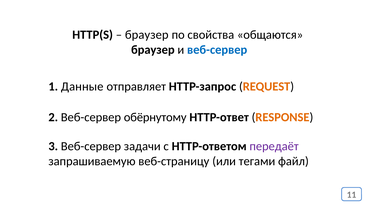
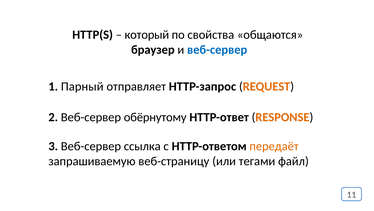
браузер: браузер -> который (147, 35)
Данные: Данные -> Парный (82, 86)
задачи: задачи -> ссылка (142, 146)
передаёт colour: purple -> orange (274, 146)
